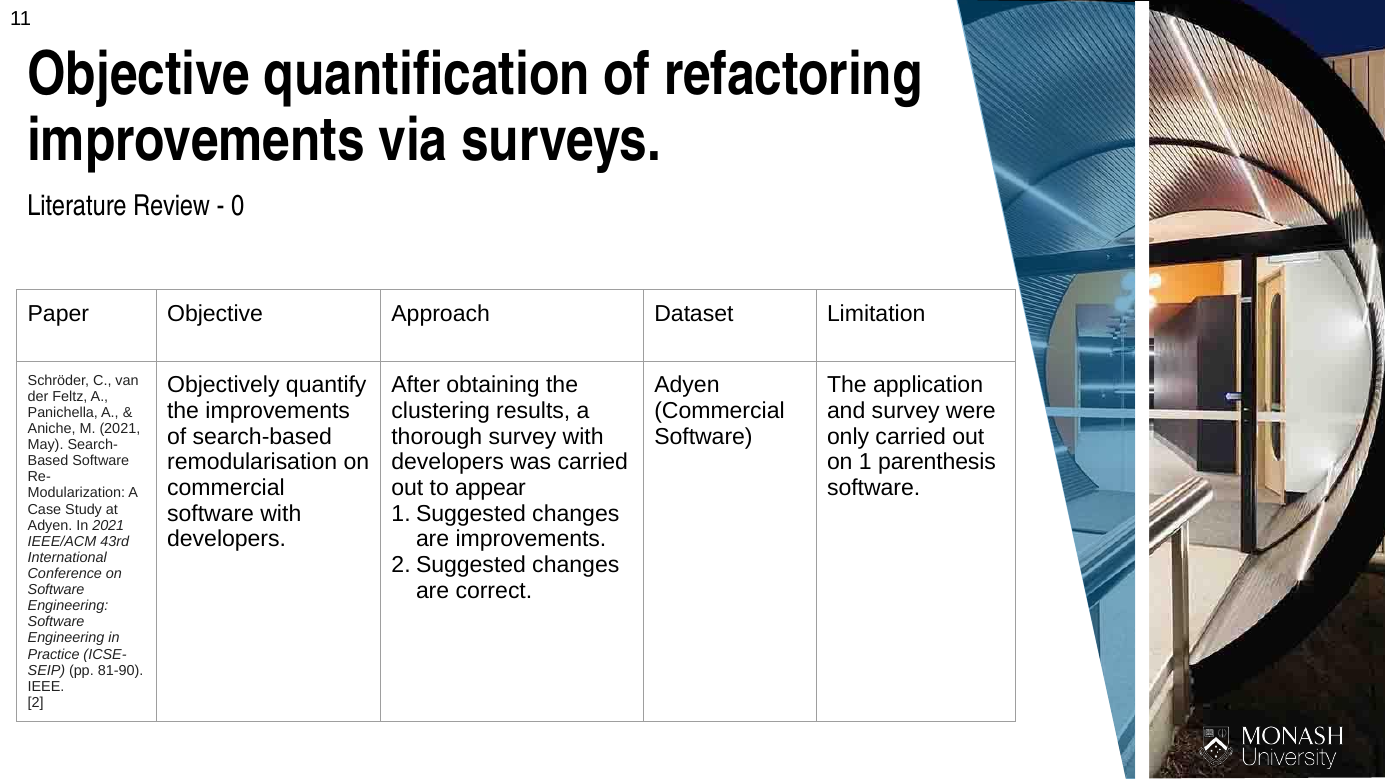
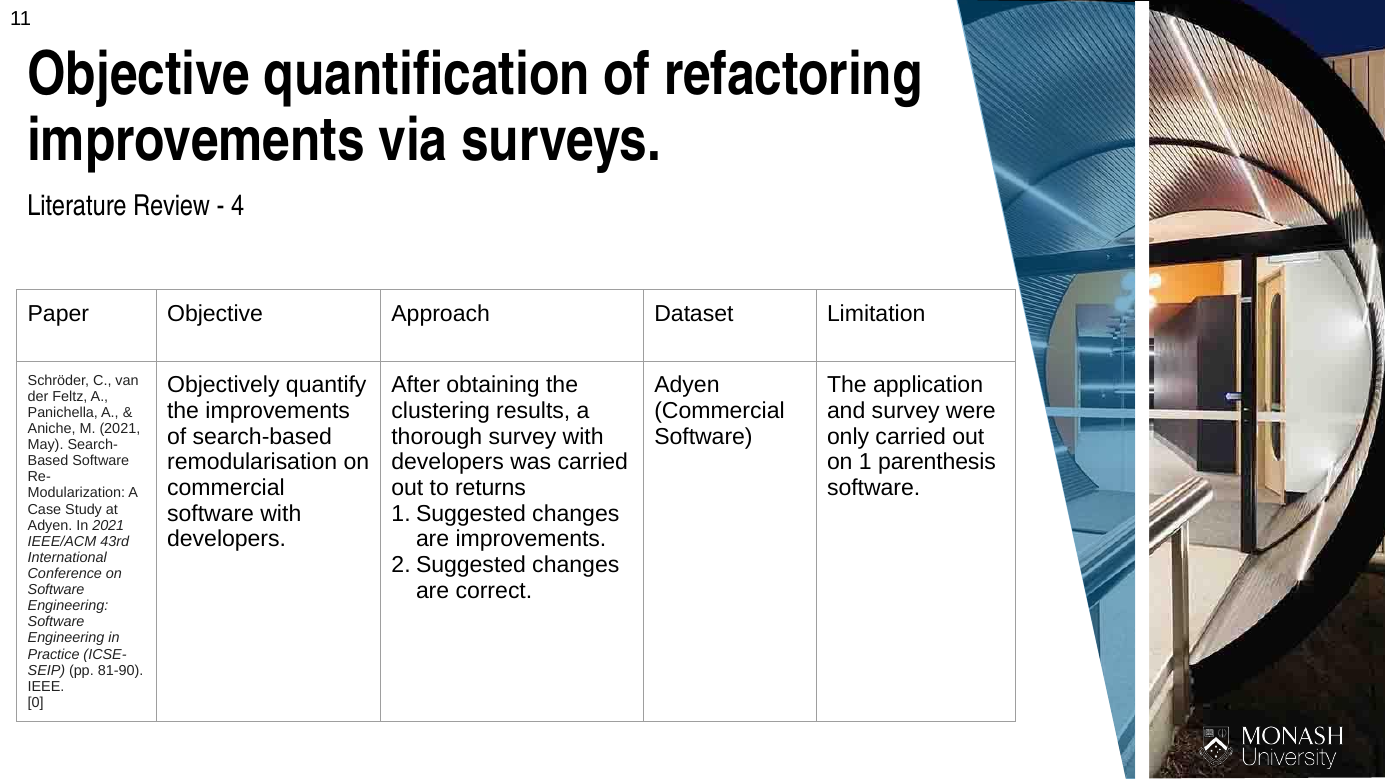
0: 0 -> 4 (238, 206)
appear: appear -> returns (491, 488)
2: 2 -> 0 (36, 703)
